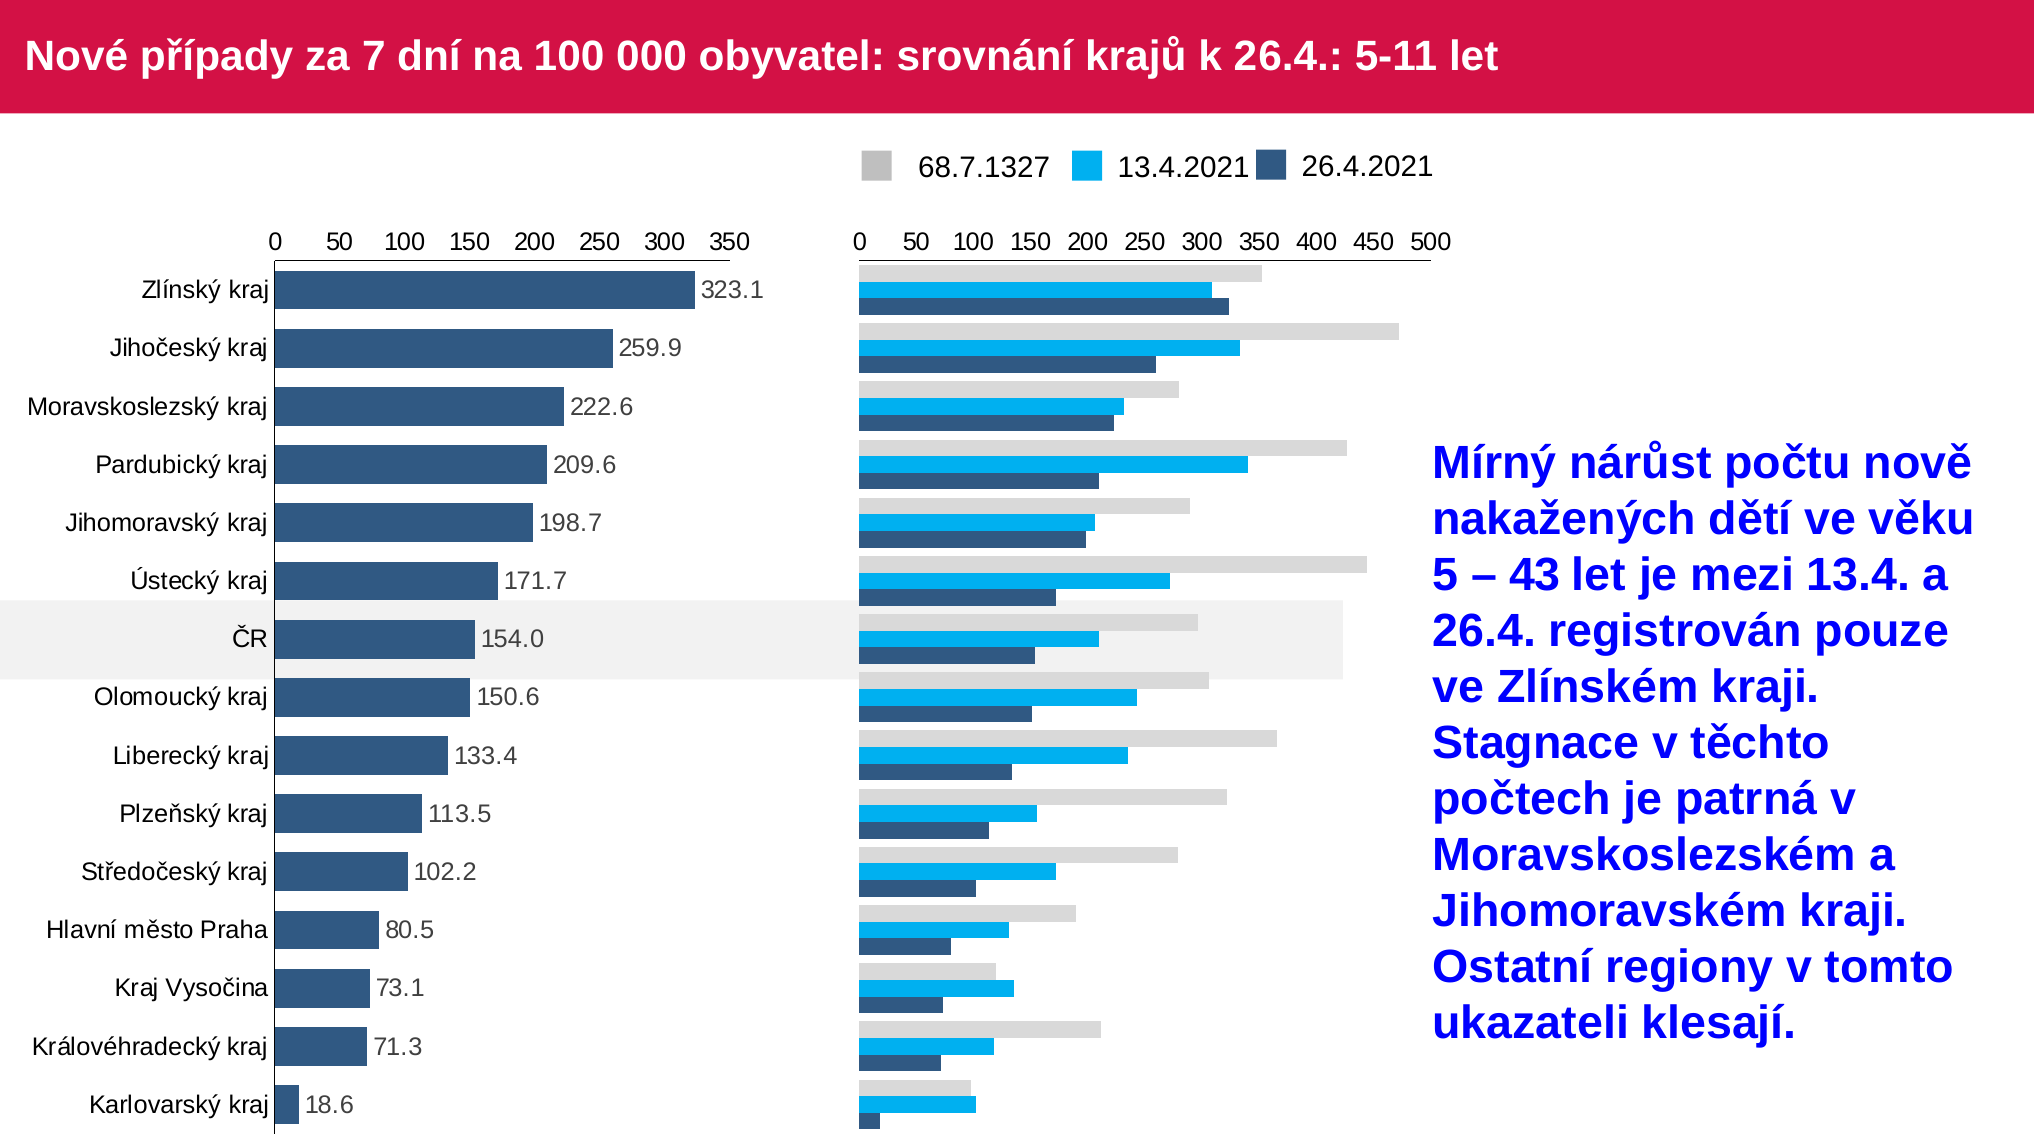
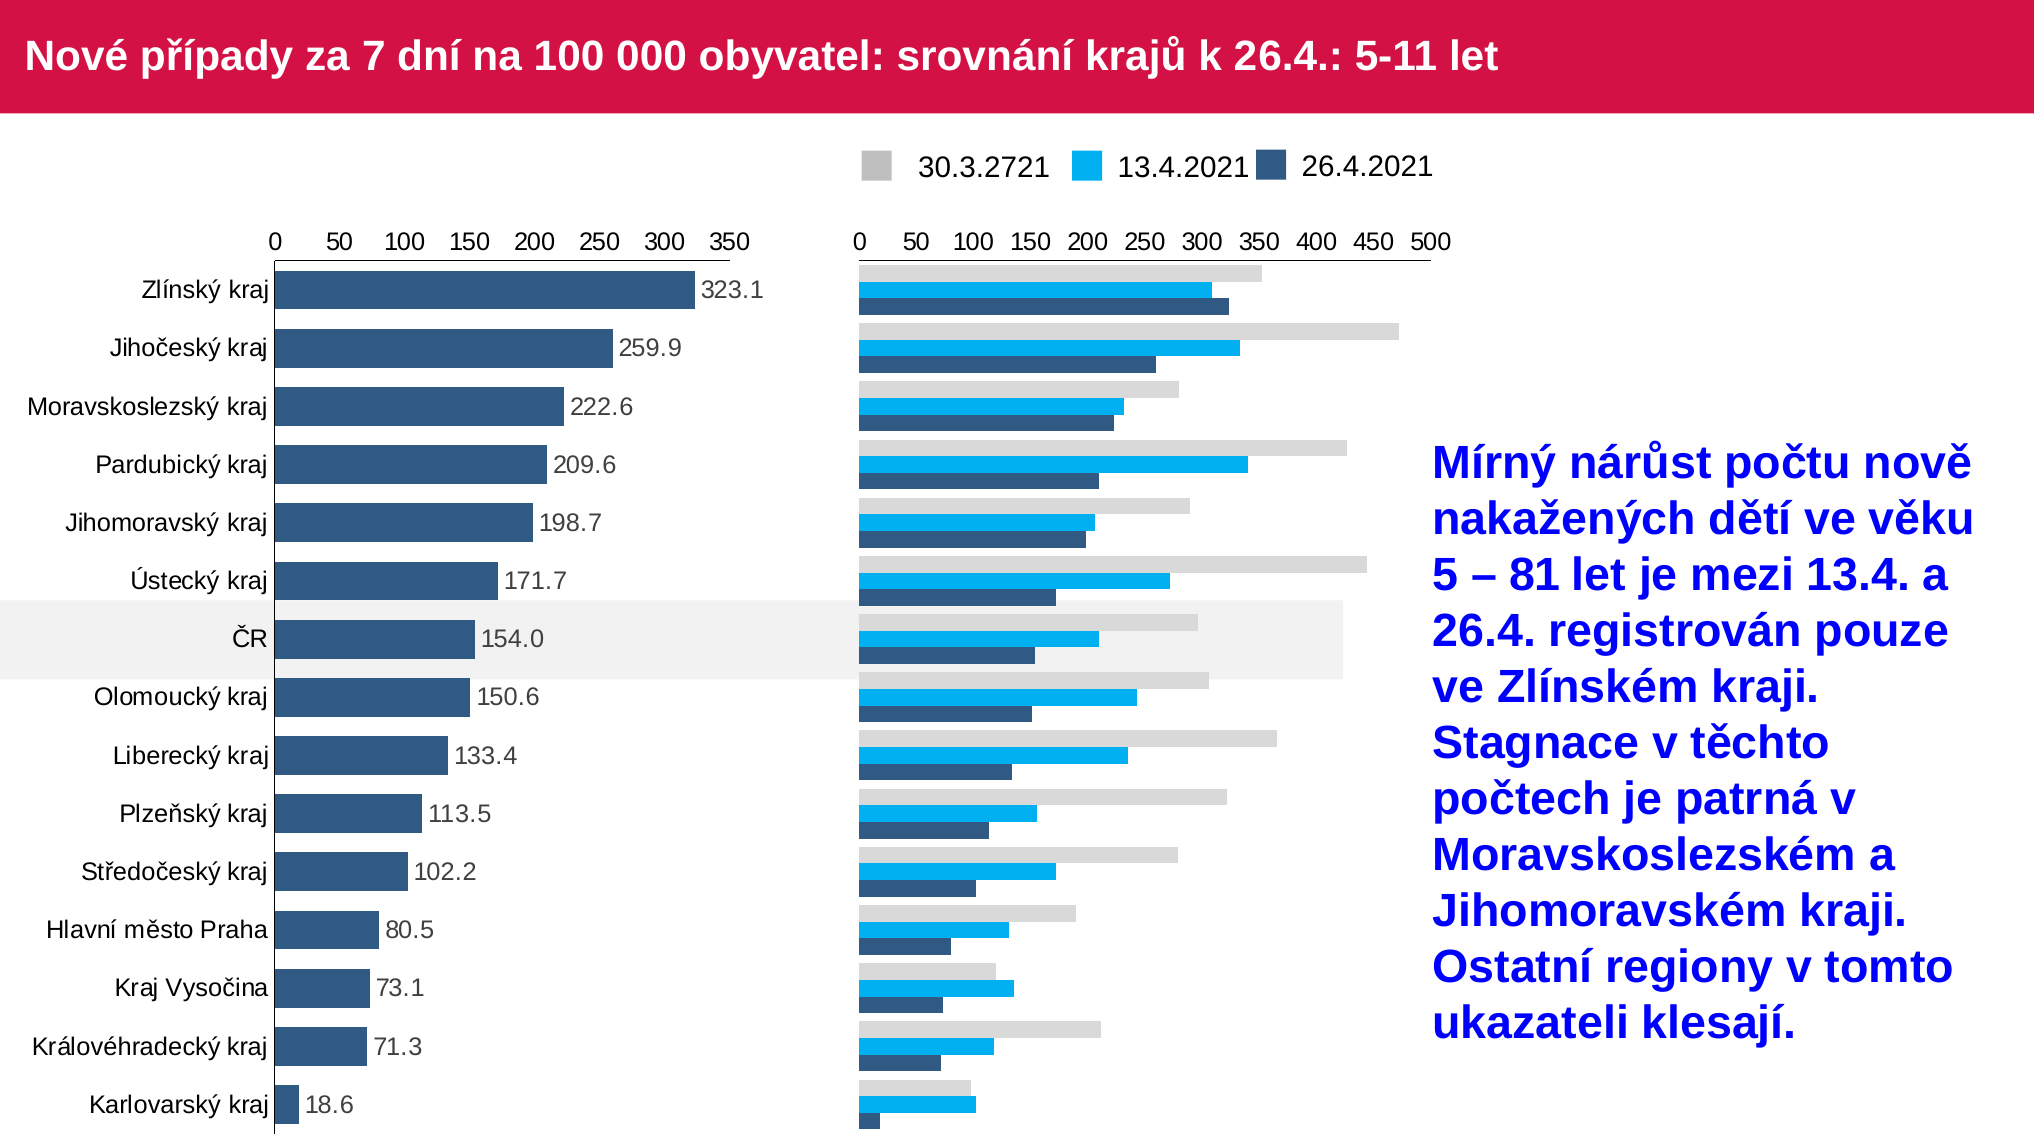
68.7.1327: 68.7.1327 -> 30.3.2721 (984, 168)
43: 43 -> 81 (1535, 575)
